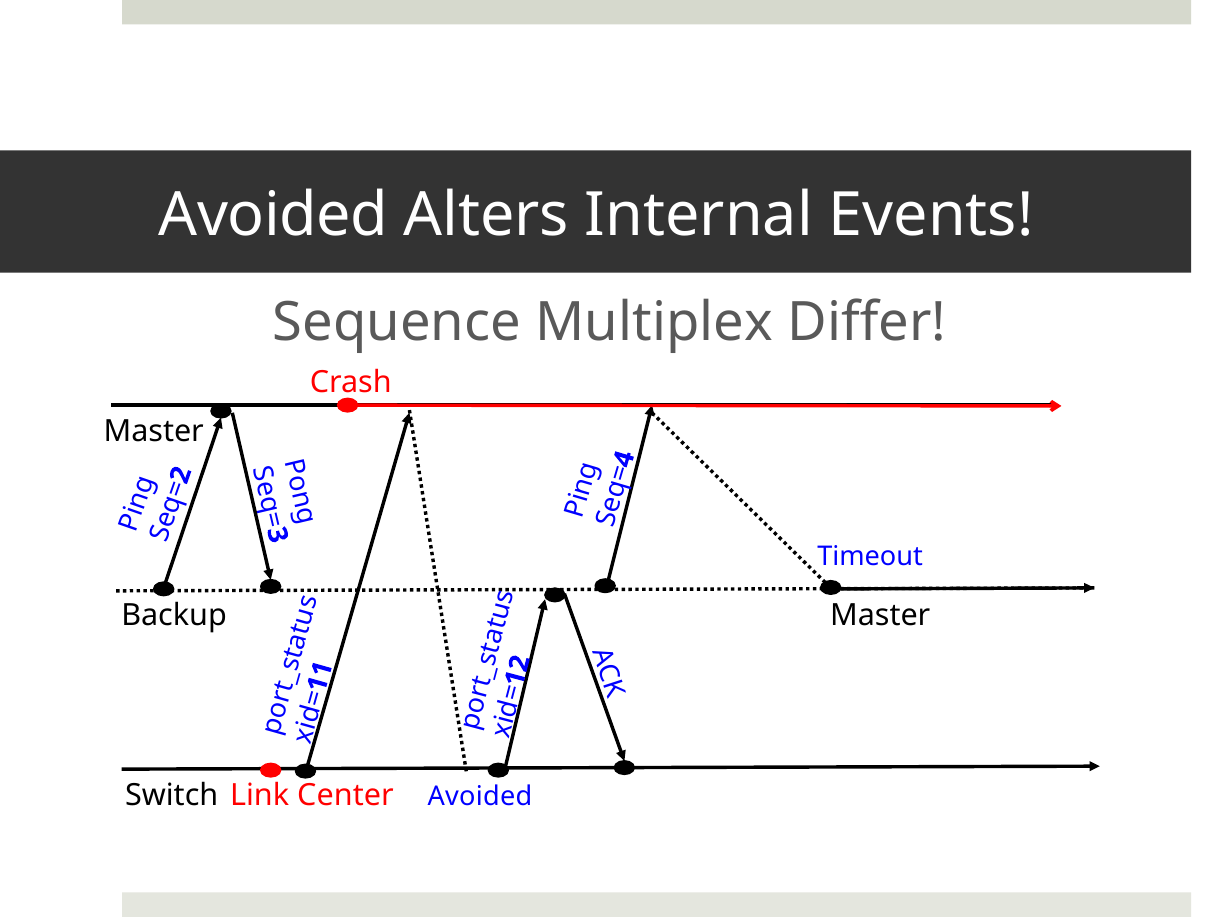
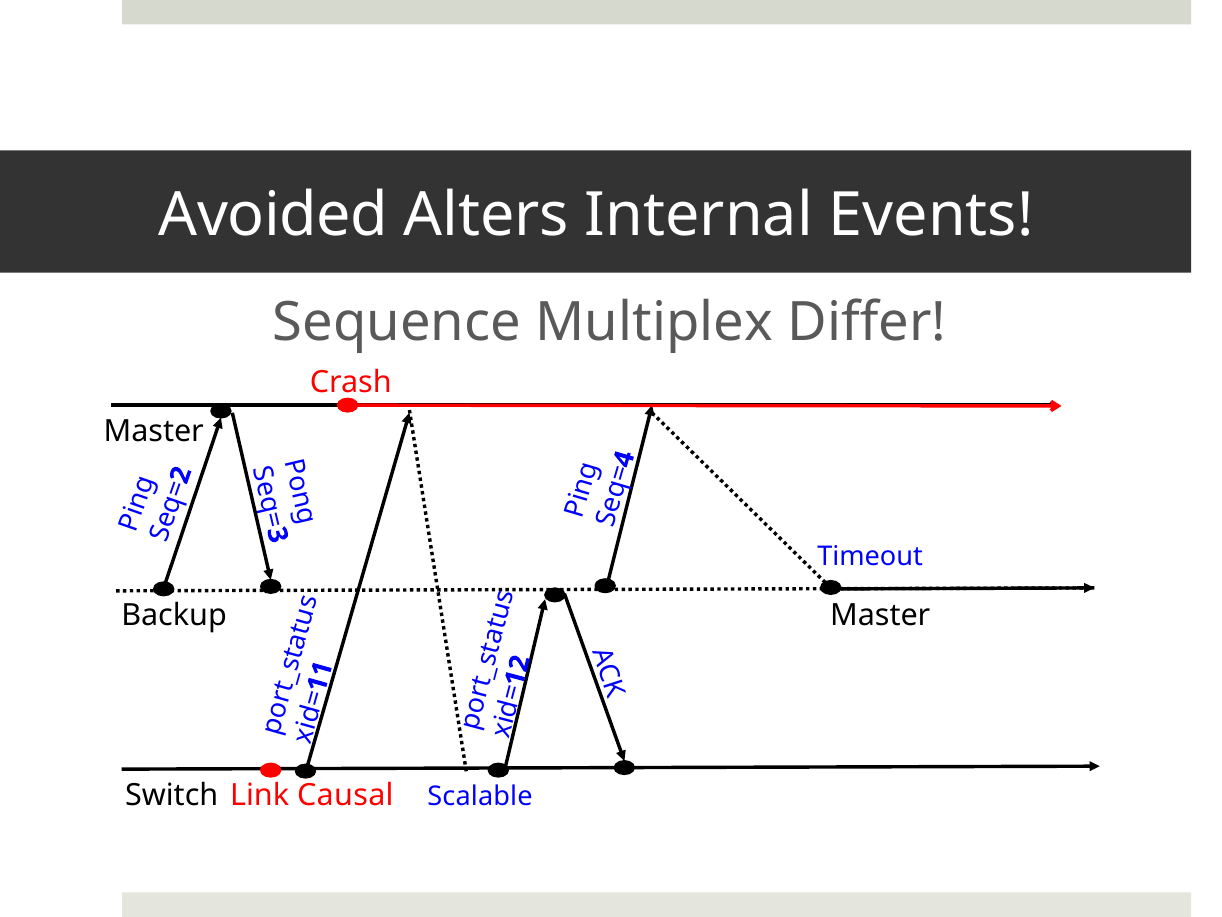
Center: Center -> Causal (345, 795)
Avoided: Avoided -> Scalable (480, 796)
